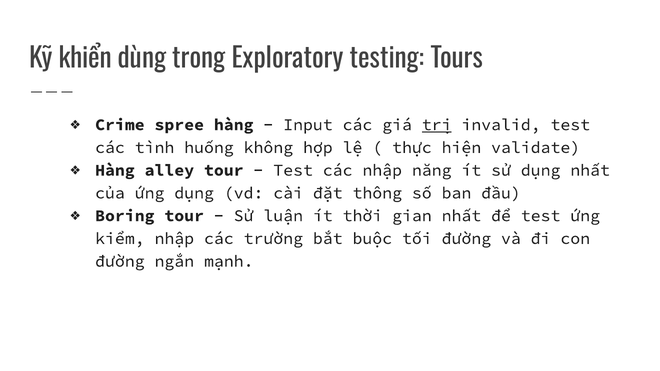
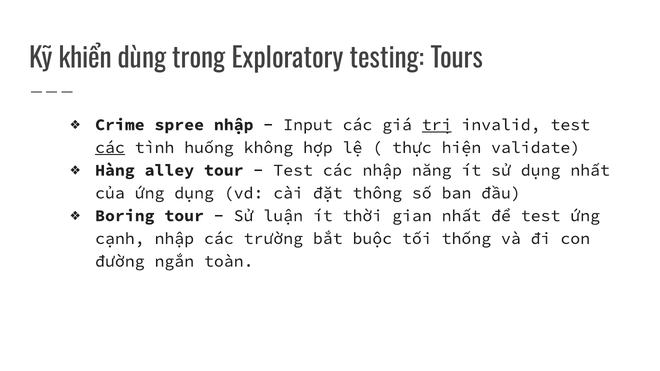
spree hàng: hàng -> nhập (234, 125)
các underline: none -> present (110, 148)
kiểm: kiểm -> cạnh (120, 239)
tối đường: đường -> thống (466, 239)
mạnh: mạnh -> toàn (229, 261)
